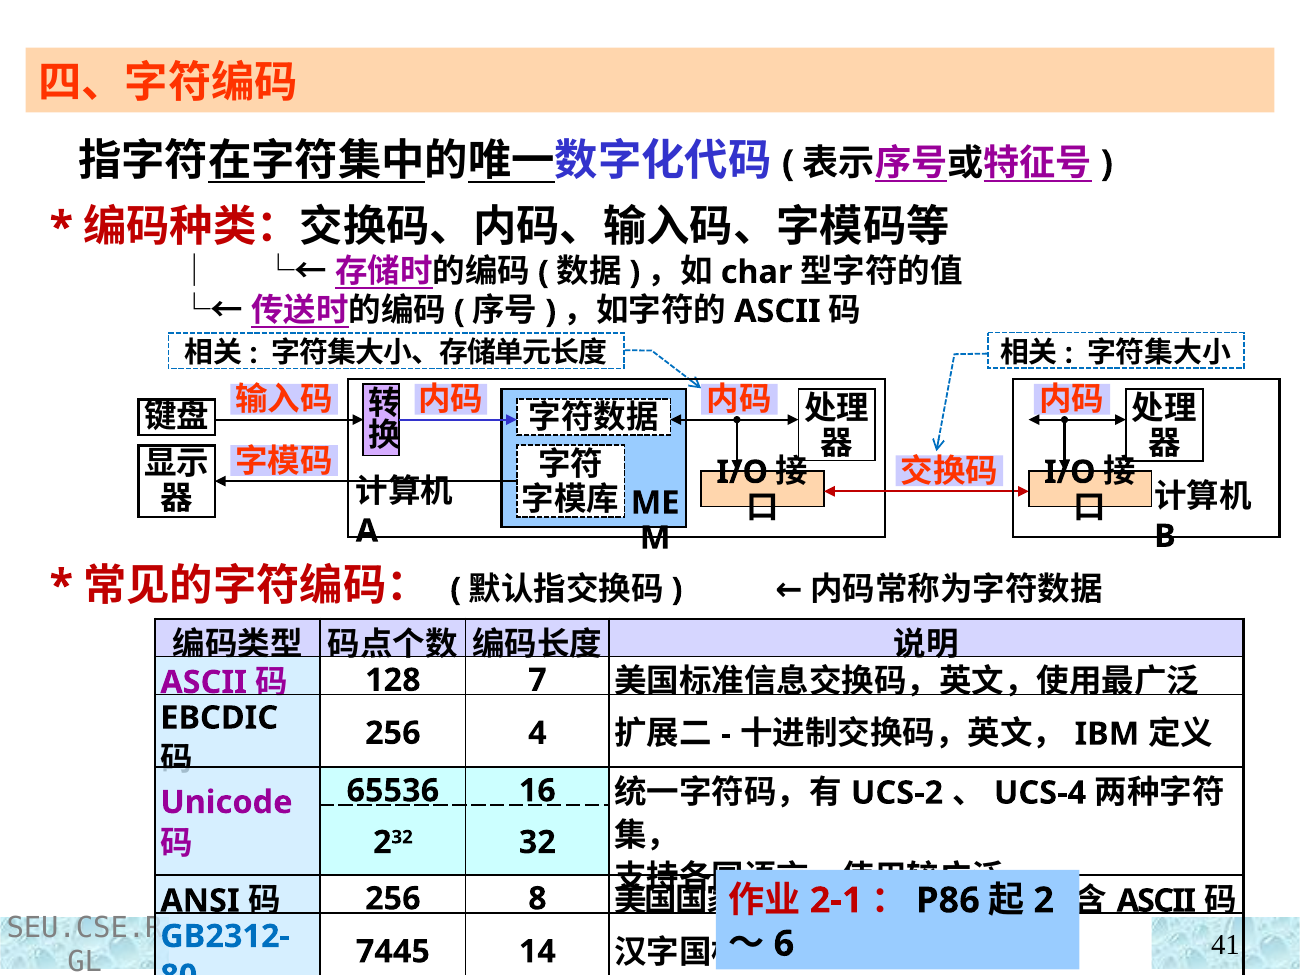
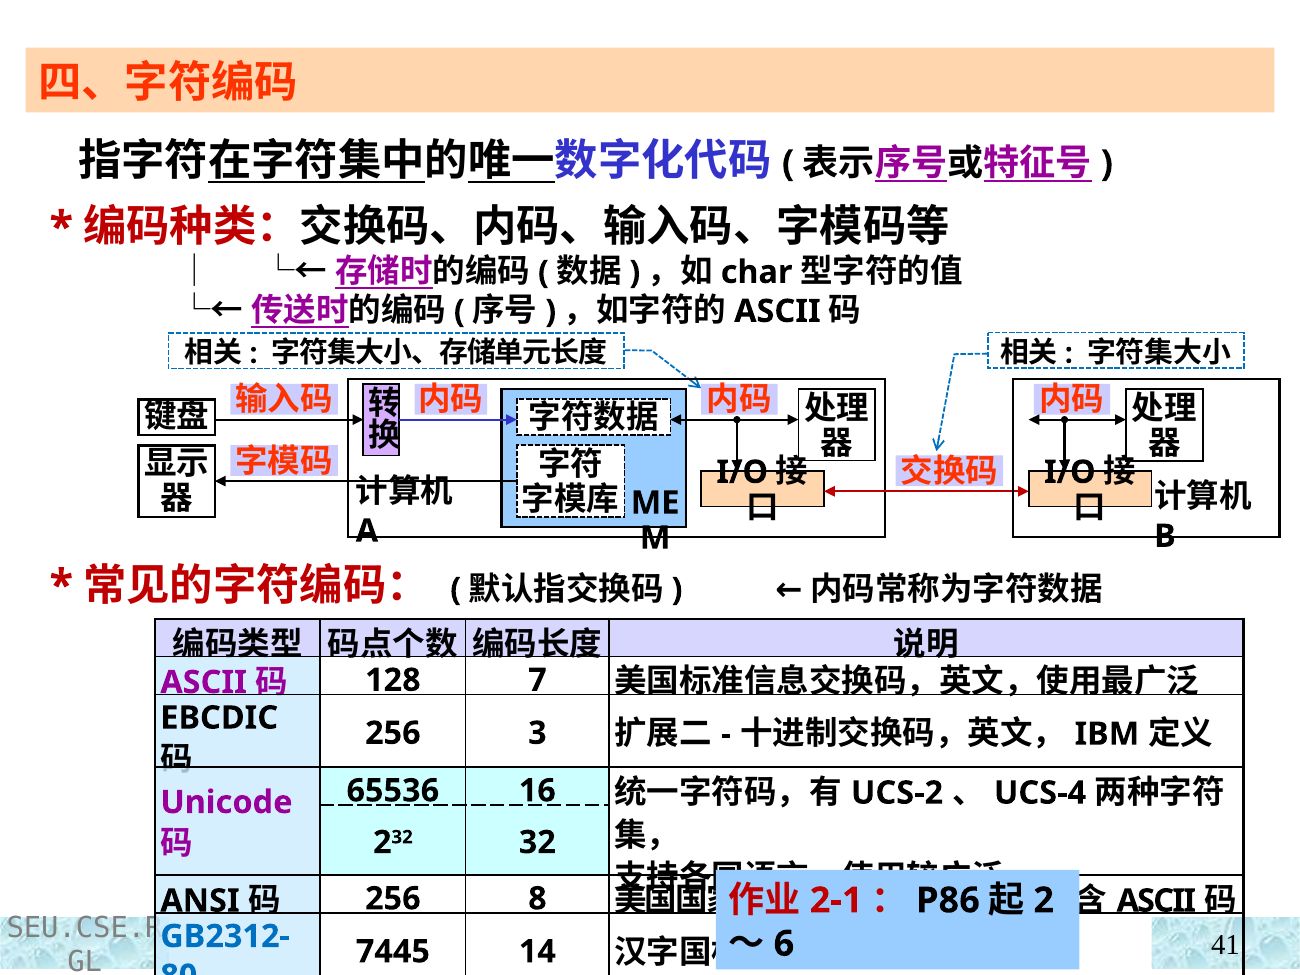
4: 4 -> 3 (537, 733)
